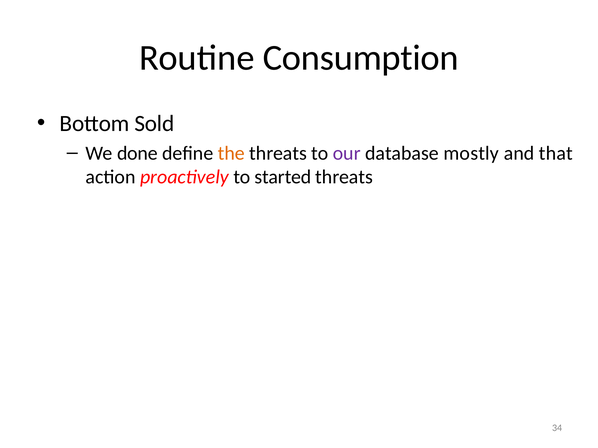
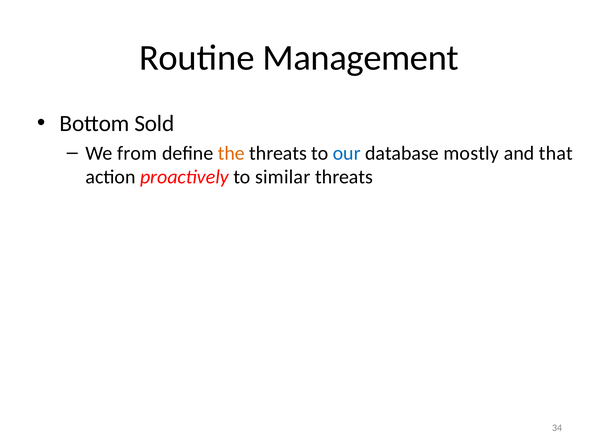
Consumption: Consumption -> Management (361, 58)
done: done -> from (137, 153)
our colour: purple -> blue (347, 153)
started: started -> similar (283, 177)
